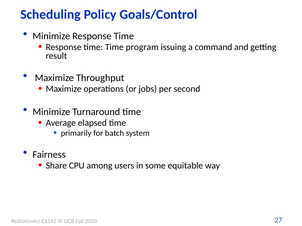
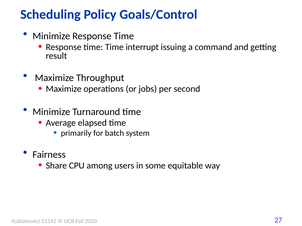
program: program -> interrupt (142, 47)
